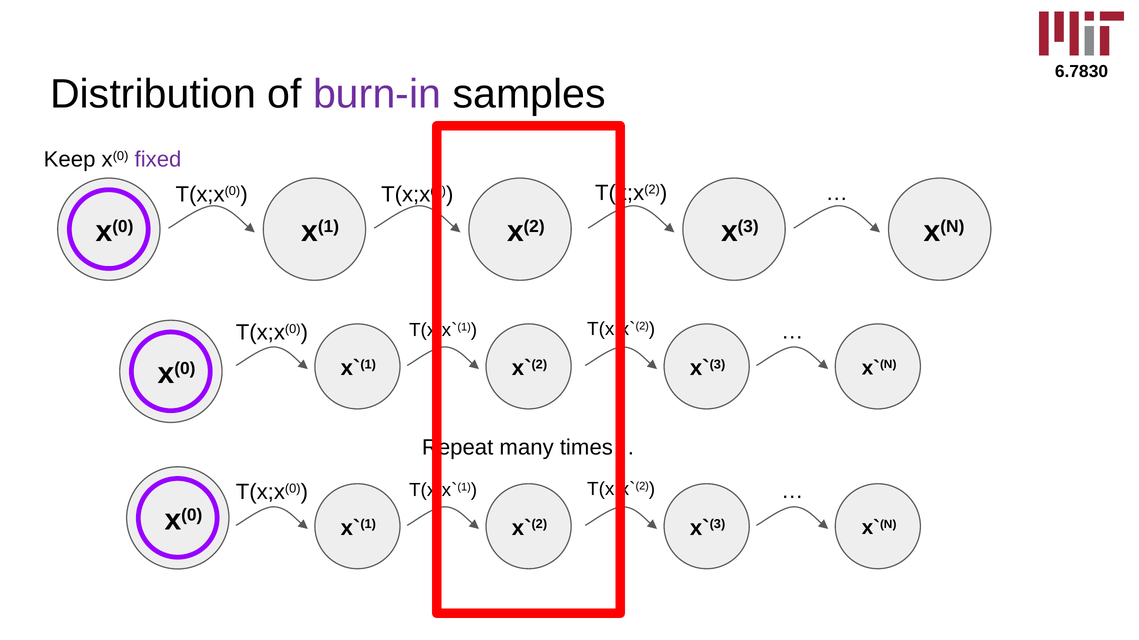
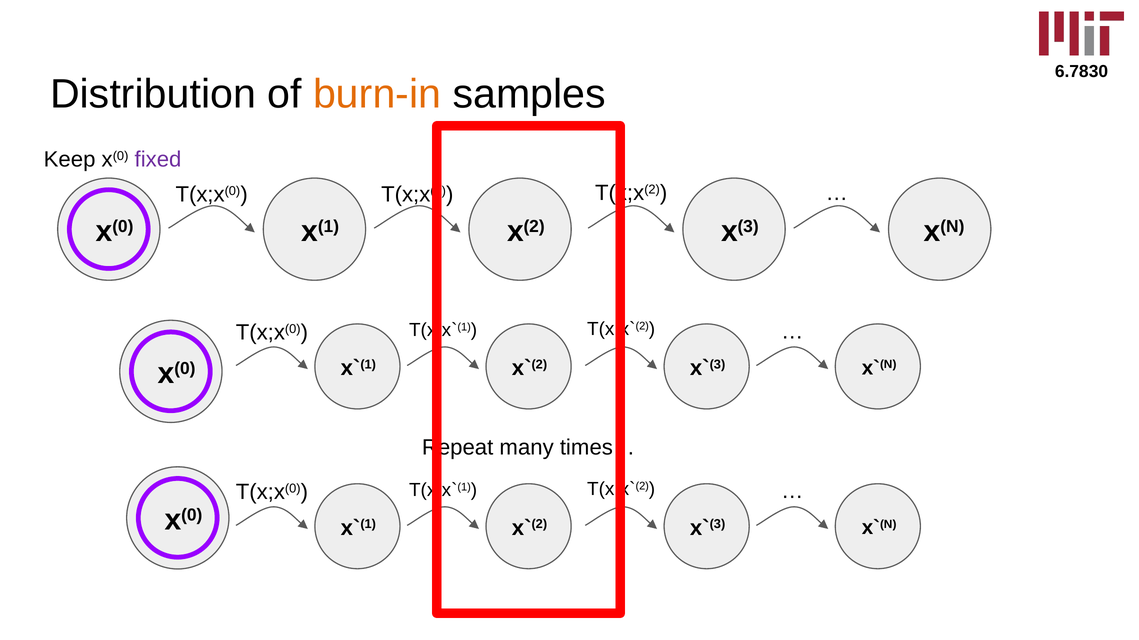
burn-in colour: purple -> orange (377, 94)
